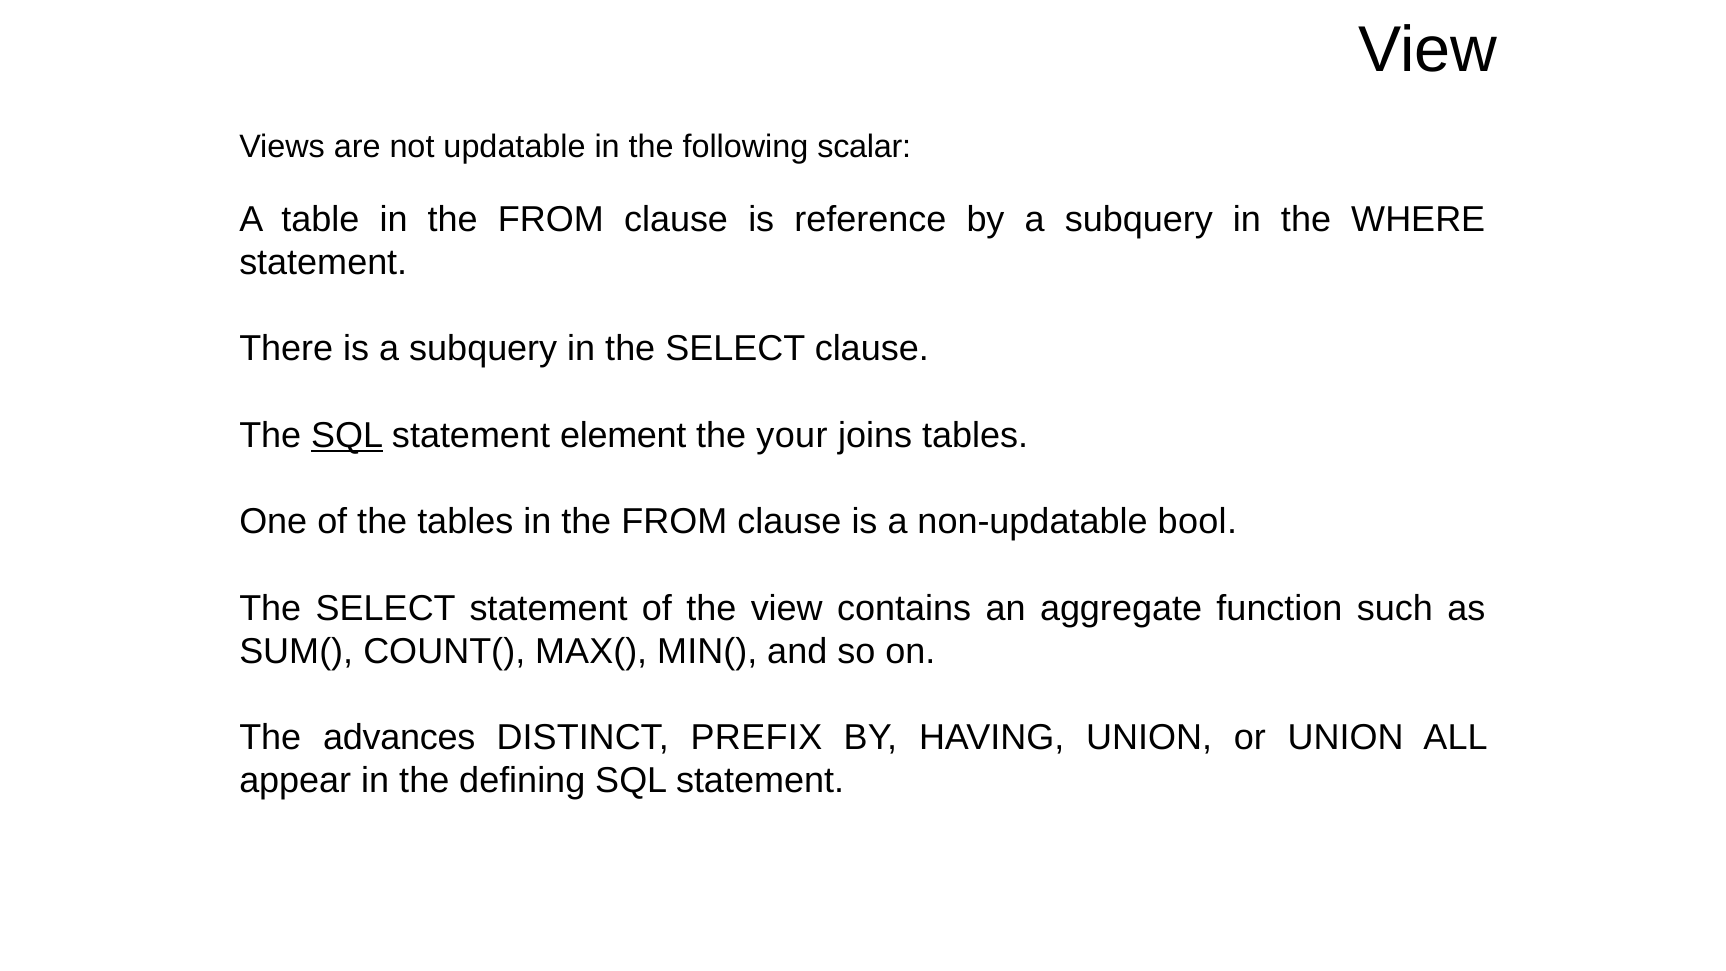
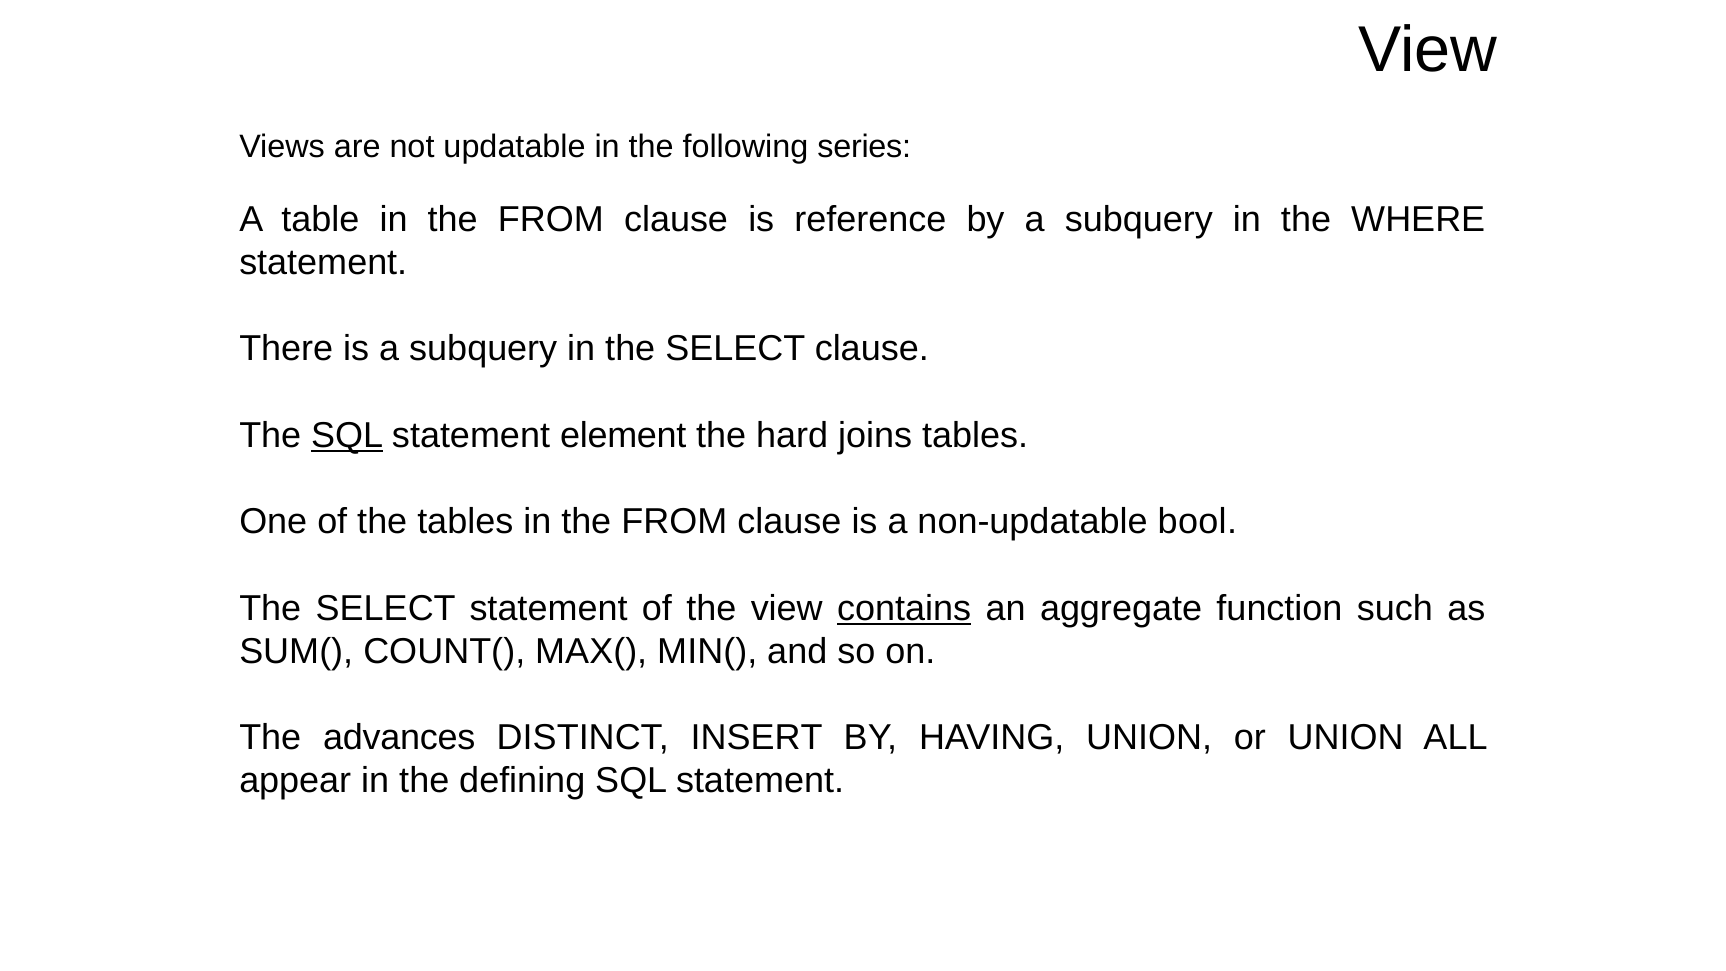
scalar: scalar -> series (864, 147)
your: your -> hard (792, 435)
contains underline: none -> present (904, 608)
PREFIX: PREFIX -> INSERT (757, 738)
